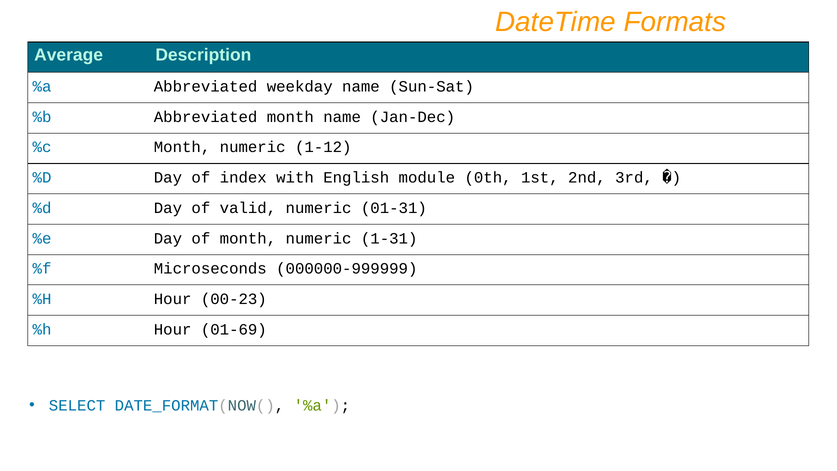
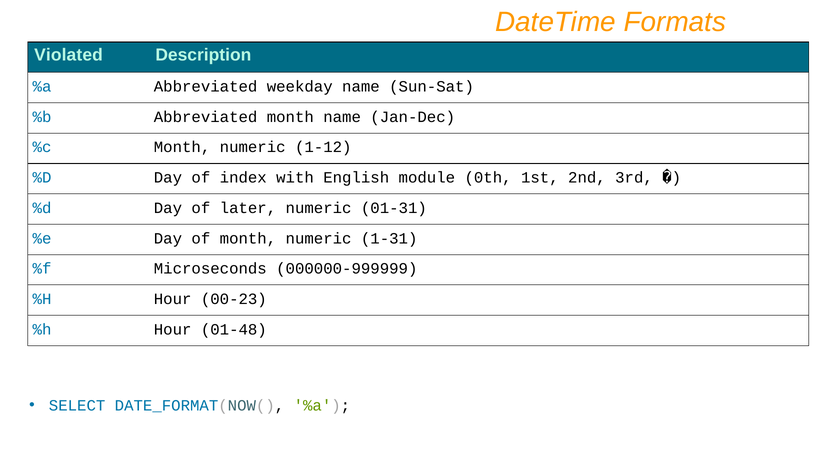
Average: Average -> Violated (69, 55)
valid: valid -> later (248, 208)
01-69: 01-69 -> 01-48 (234, 329)
